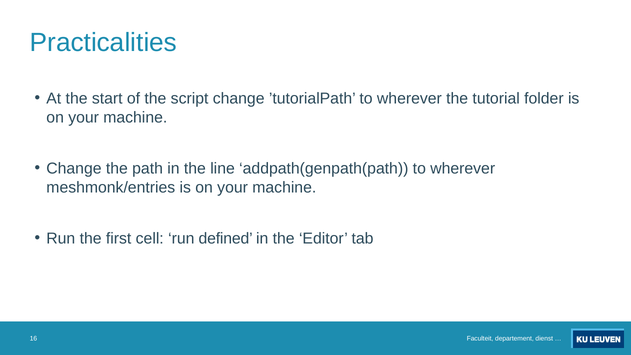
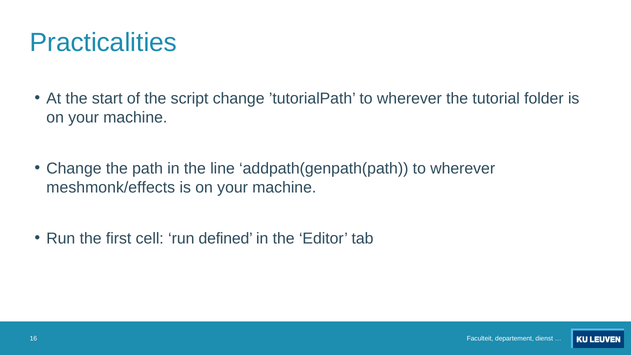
meshmonk/entries: meshmonk/entries -> meshmonk/effects (111, 188)
